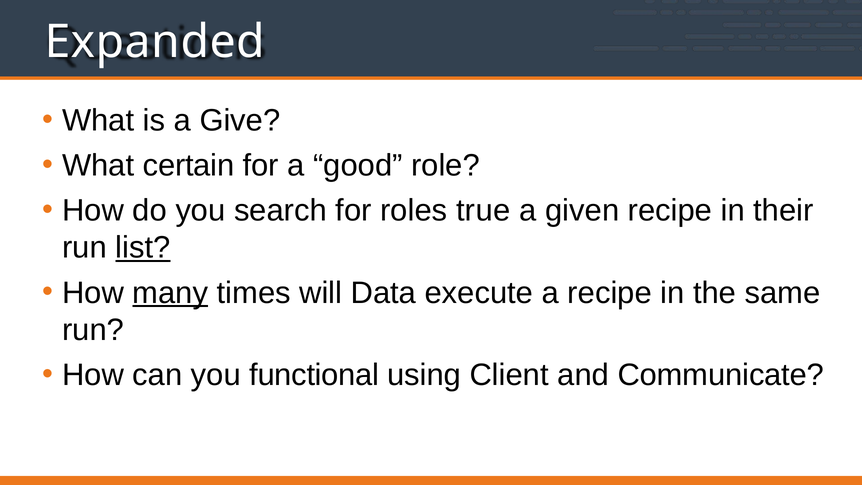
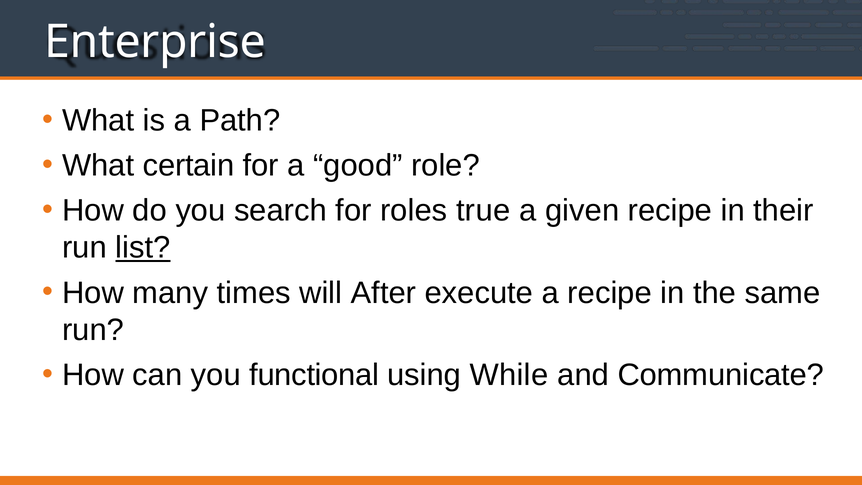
Expanded: Expanded -> Enterprise (155, 42)
Give: Give -> Path (240, 120)
many underline: present -> none (170, 293)
Data: Data -> After (383, 293)
Client: Client -> While (509, 375)
